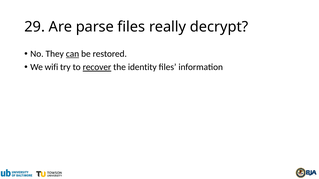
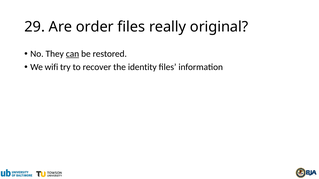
parse: parse -> order (95, 27)
decrypt: decrypt -> original (219, 27)
recover underline: present -> none (97, 67)
